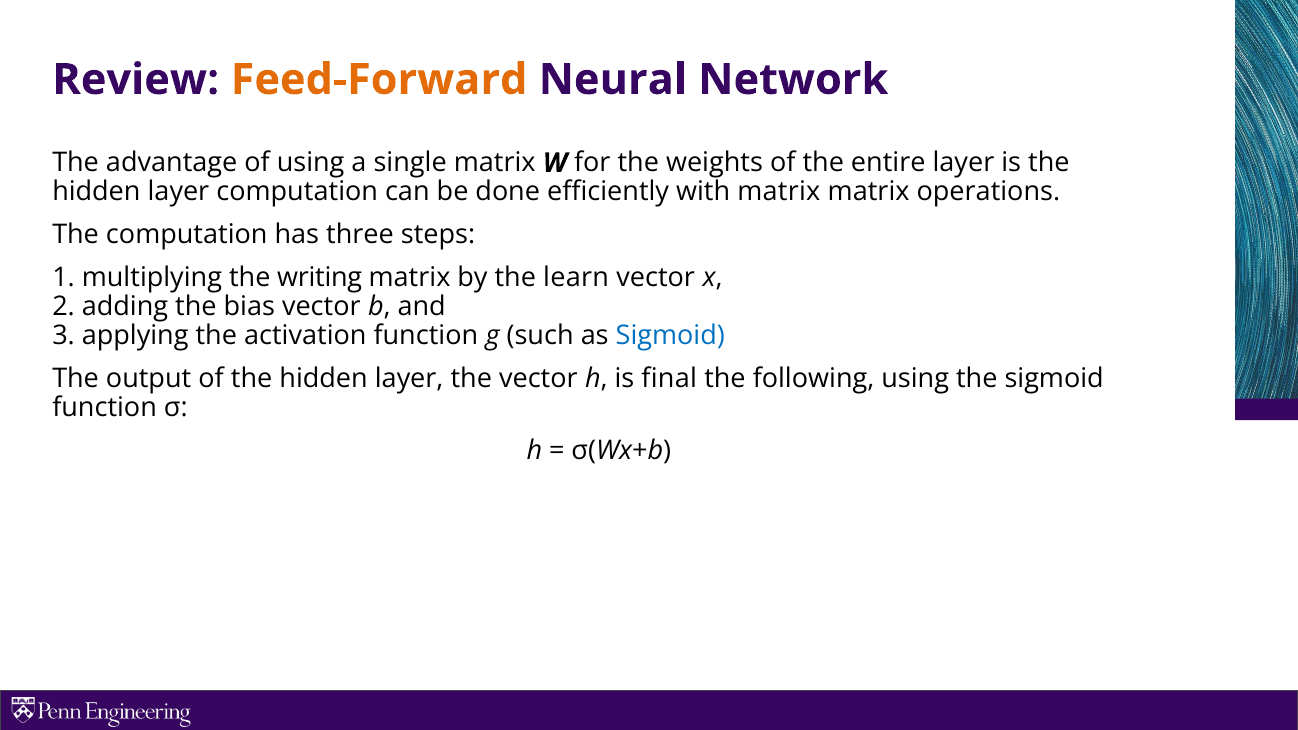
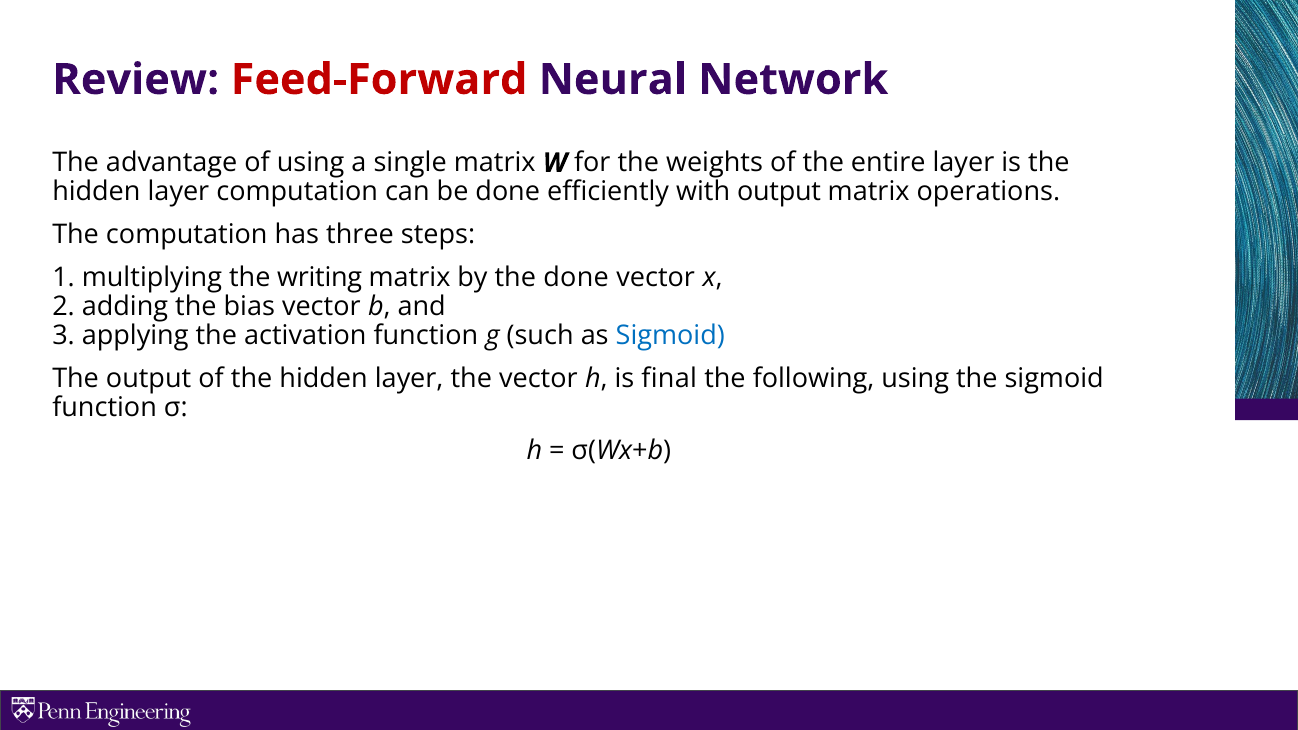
Feed-Forward colour: orange -> red (379, 80)
with matrix: matrix -> output (779, 192)
the learn: learn -> done (576, 278)
